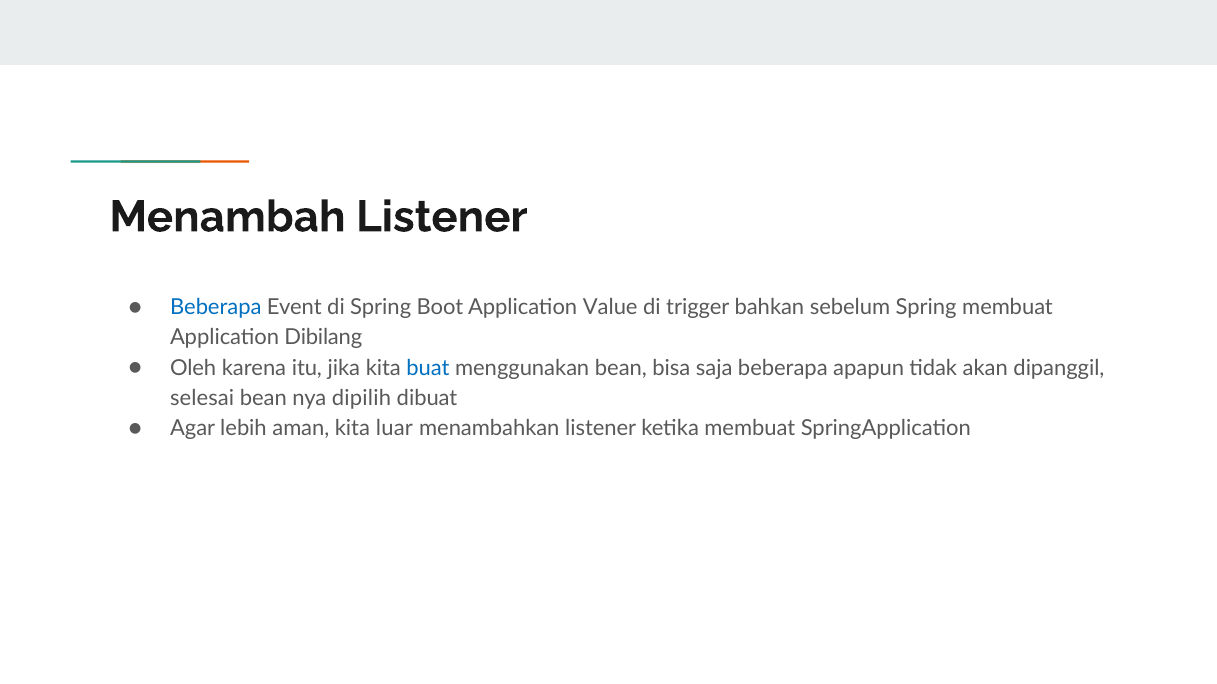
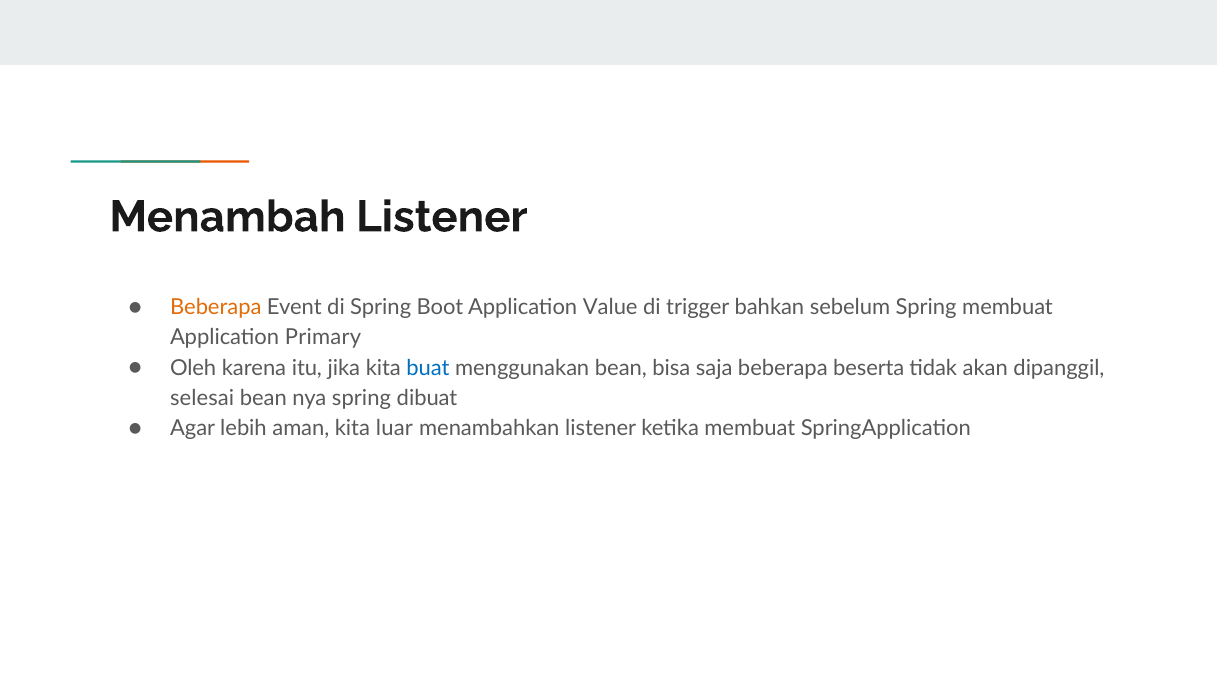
Beberapa colour: blue -> orange (216, 308)
Dibilang: Dibilang -> Primary (323, 338)
apapun: apapun -> beserta (869, 368)
nya dipilih: dipilih -> spring (362, 399)
